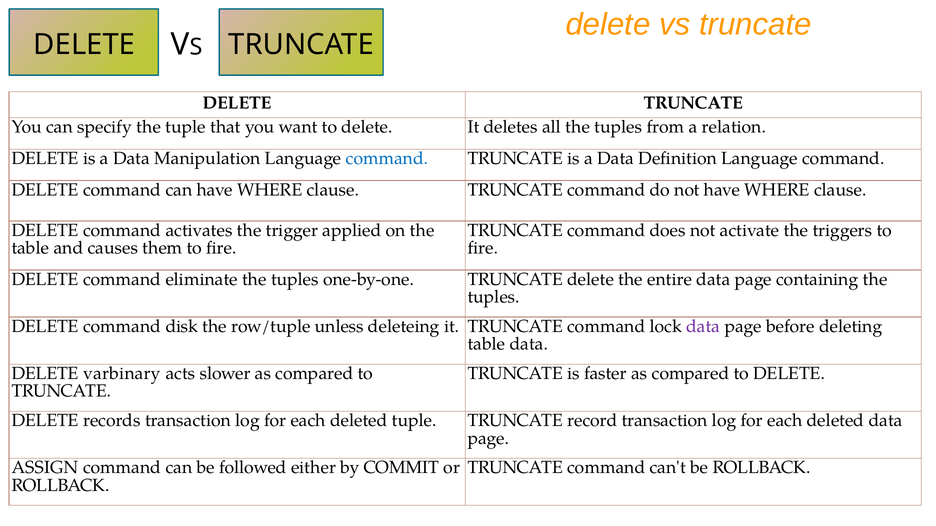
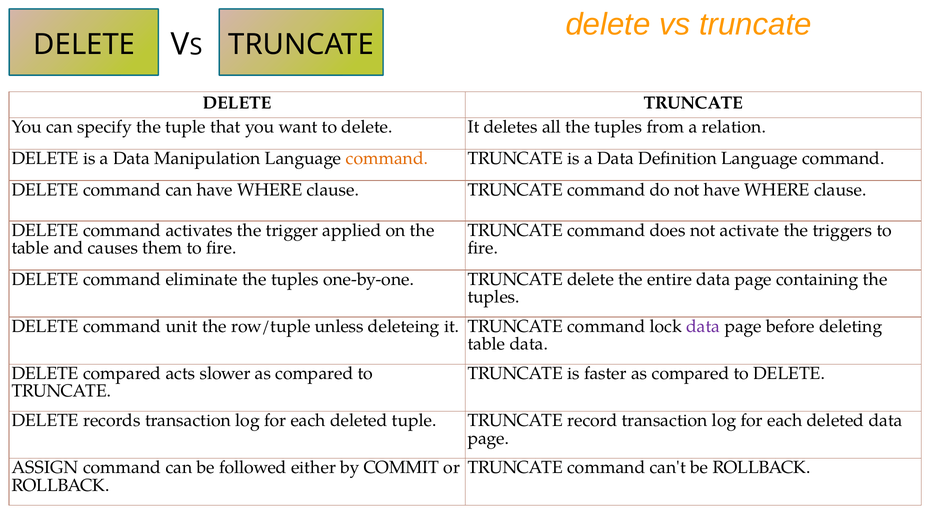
command colour: blue -> orange (387, 159)
disk: disk -> unit (182, 327)
DELETE varbinary: varbinary -> compared (122, 374)
